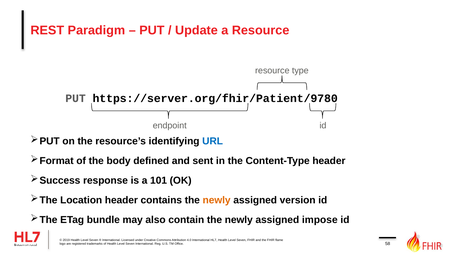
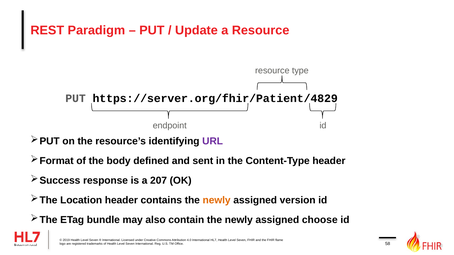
https://server.org/fhir/Patient/9780: https://server.org/fhir/Patient/9780 -> https://server.org/fhir/Patient/4829 (215, 98)
URL colour: blue -> purple (213, 141)
101: 101 -> 207 (159, 181)
impose: impose -> choose (320, 220)
